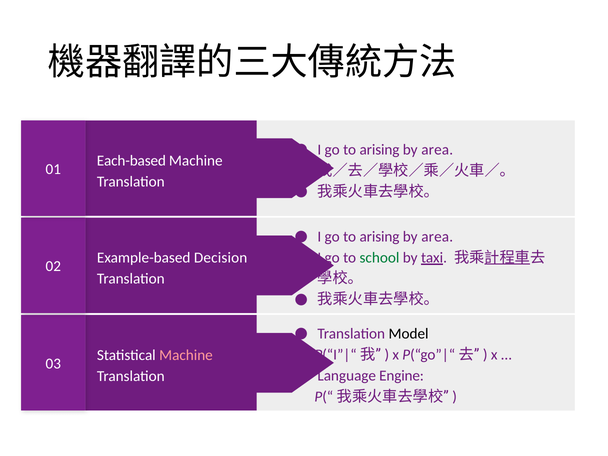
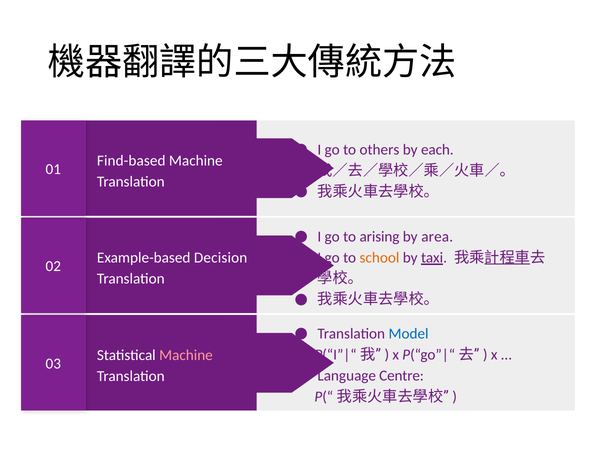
arising: arising -> others (379, 150)
area: area -> each (437, 150)
Each-based: Each-based -> Find-based (131, 161)
school colour: green -> orange (379, 258)
Model colour: black -> blue (409, 334)
Engine: Engine -> Centre (402, 376)
